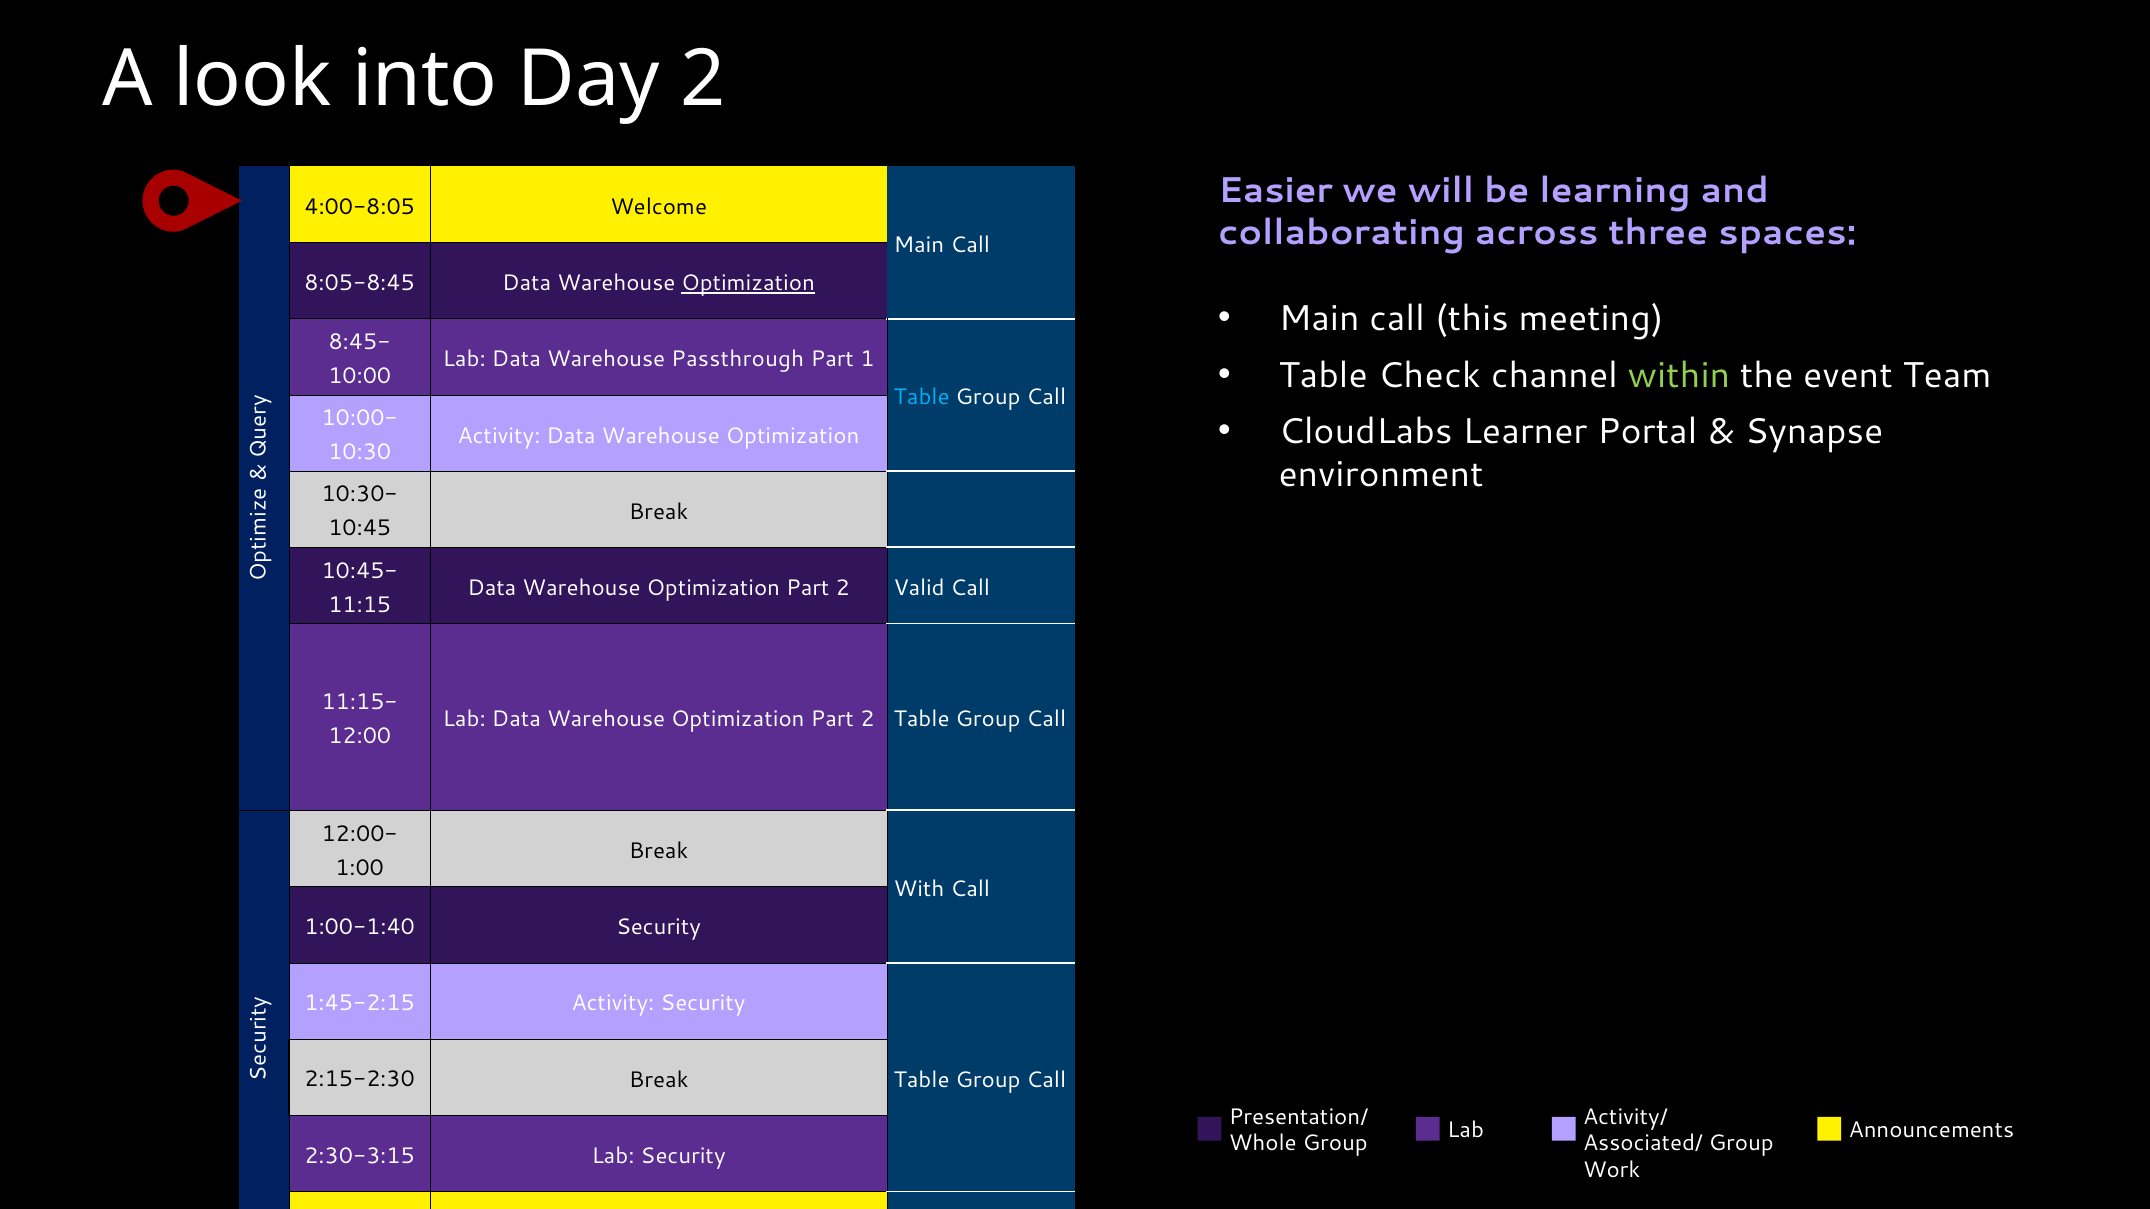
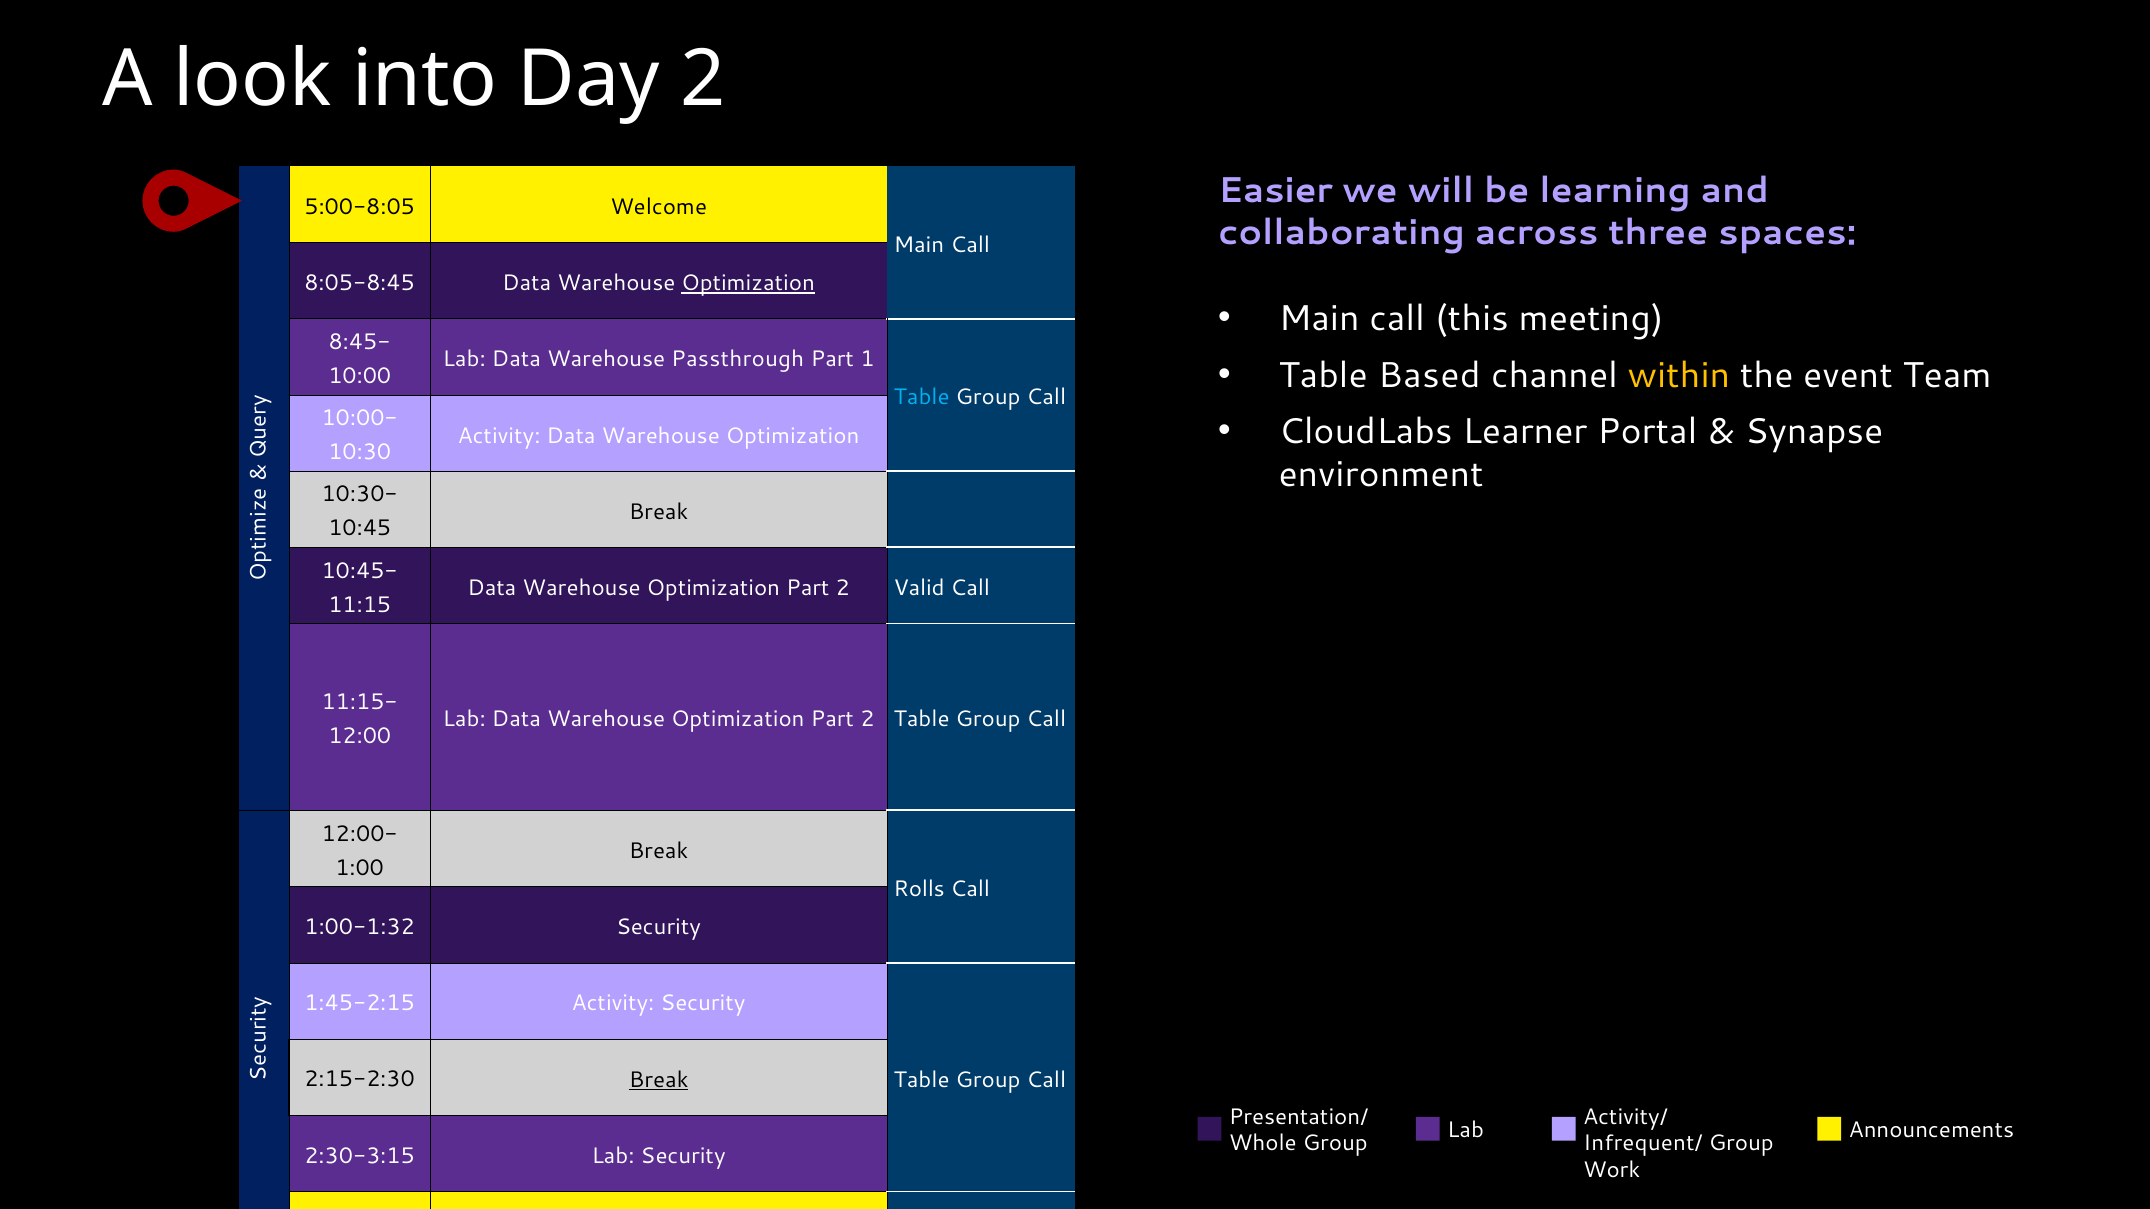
4:00-8:05: 4:00-8:05 -> 5:00-8:05 (360, 207)
Check: Check -> Based (1429, 376)
within colour: light green -> yellow (1679, 376)
With: With -> Rolls (919, 890)
1:00-1:40: 1:00-1:40 -> 1:00-1:32 (360, 927)
Break underline: none -> present (659, 1080)
Associated/: Associated/ -> Infrequent/ (1643, 1144)
